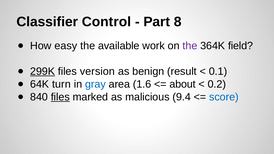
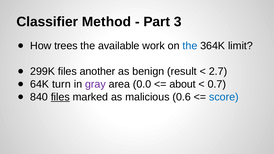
Control: Control -> Method (107, 22)
8: 8 -> 3 (178, 22)
easy: easy -> trees (66, 46)
the colour: purple -> blue (190, 46)
field: field -> limit (240, 46)
299K underline: present -> none (43, 71)
version: version -> another (98, 71)
0.1: 0.1 -> 2.7 (218, 71)
gray colour: blue -> purple (95, 84)
1.6: 1.6 -> 0.0 (142, 84)
0.2: 0.2 -> 0.7 (217, 84)
9.4: 9.4 -> 0.6 (182, 97)
